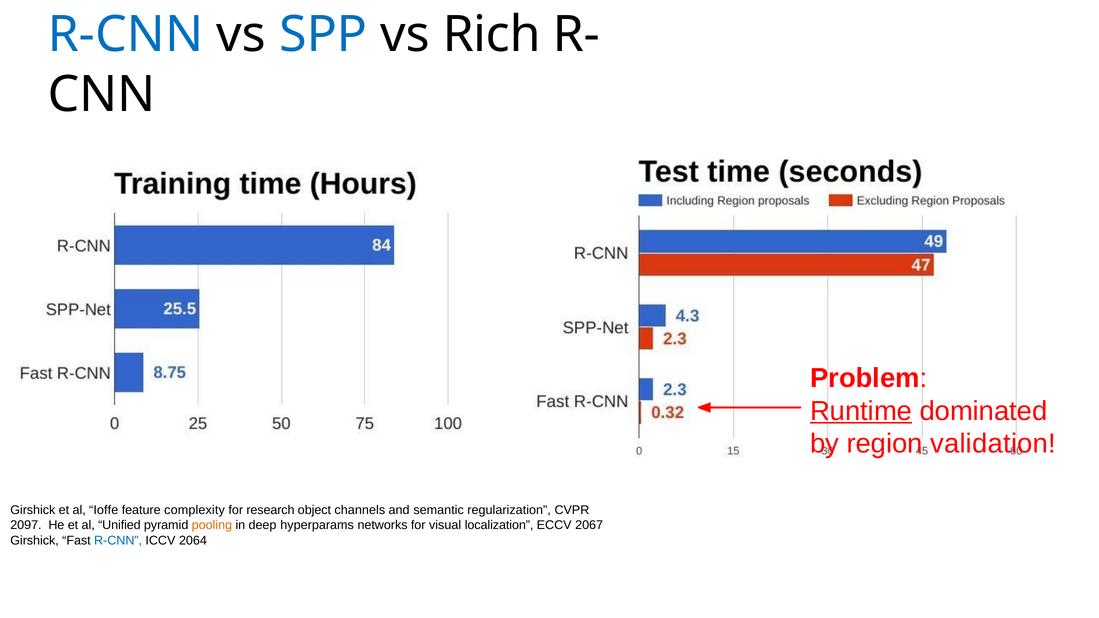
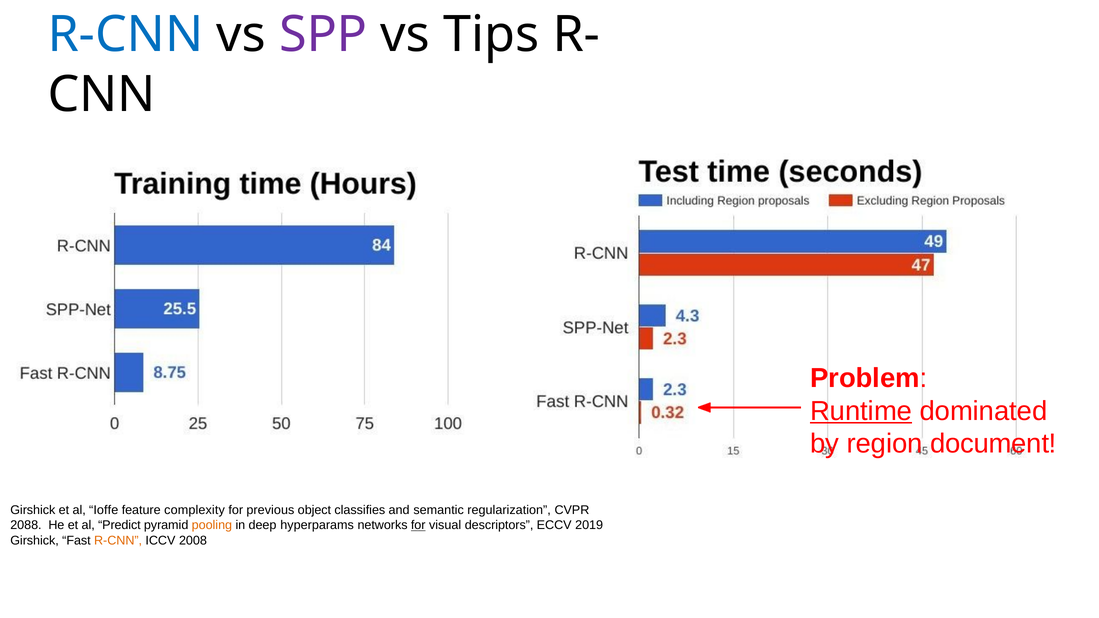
SPP colour: blue -> purple (323, 34)
Rich: Rich -> Tips (491, 34)
validation: validation -> document (993, 444)
research: research -> previous (270, 510)
channels: channels -> classifies (360, 510)
2097: 2097 -> 2088 (26, 525)
Unified: Unified -> Predict (119, 525)
for underline: none -> present (418, 525)
localization: localization -> descriptors (499, 525)
2067: 2067 -> 2019 (589, 525)
R-CNN colour: blue -> orange (118, 541)
2064: 2064 -> 2008 (193, 541)
